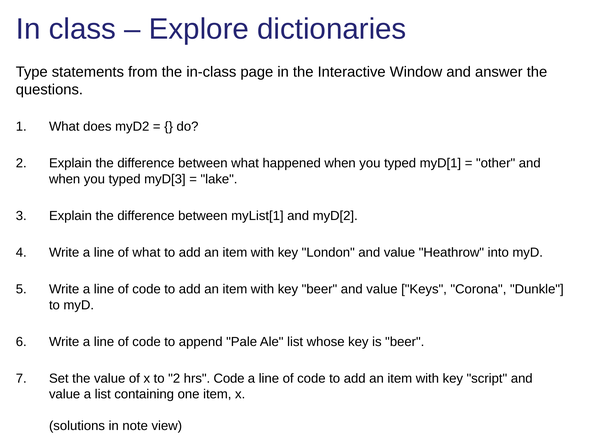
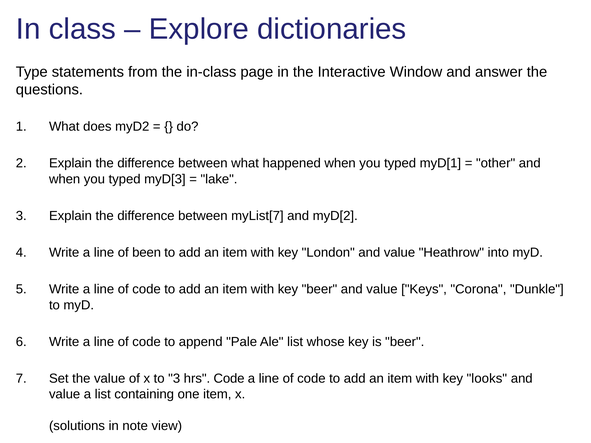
myList[1: myList[1 -> myList[7 (257, 216)
of what: what -> been (147, 253)
to 2: 2 -> 3 (174, 379)
script: script -> looks (487, 379)
